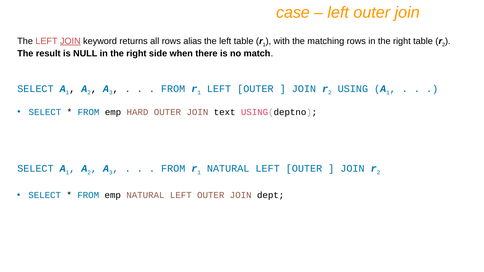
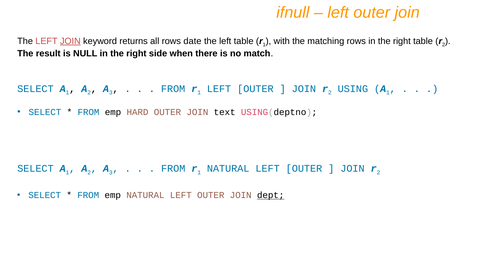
case: case -> ifnull (293, 13)
alias: alias -> date (192, 41)
dept underline: none -> present (271, 195)
